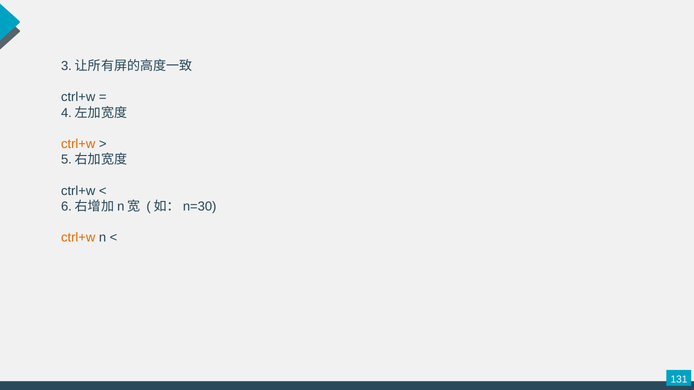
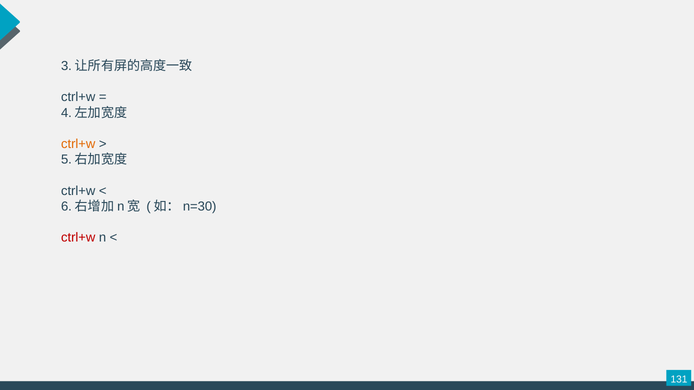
ctrl+w colour: orange -> red (78, 238)
